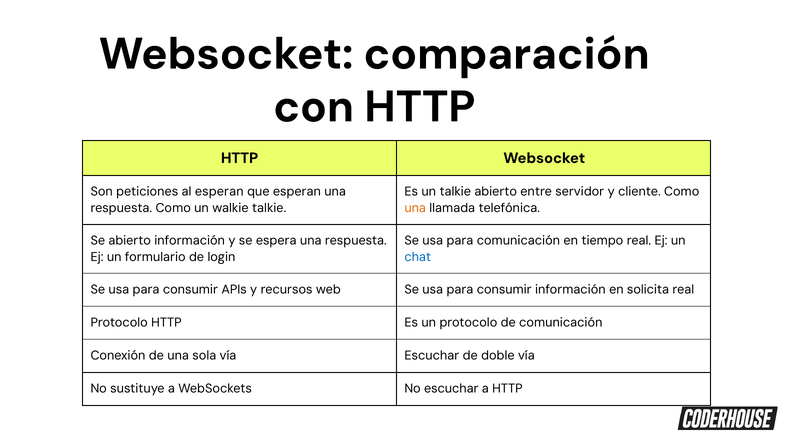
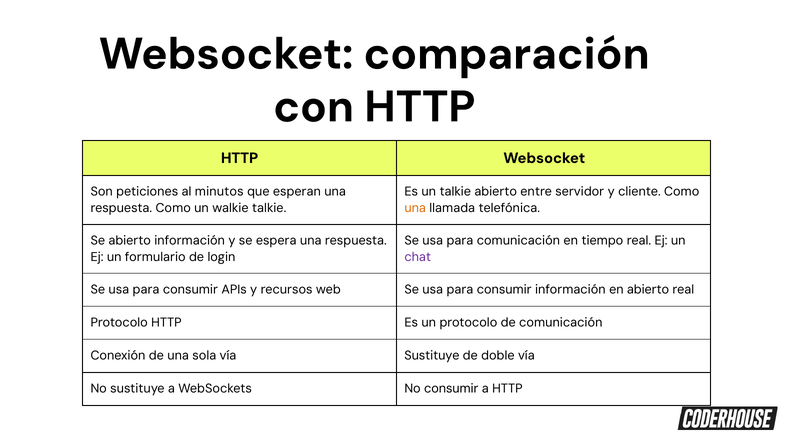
al esperan: esperan -> minutos (219, 192)
chat colour: blue -> purple (418, 257)
en solicita: solicita -> abierto (648, 290)
vía Escuchar: Escuchar -> Sustituye (432, 356)
No escuchar: escuchar -> consumir (451, 389)
